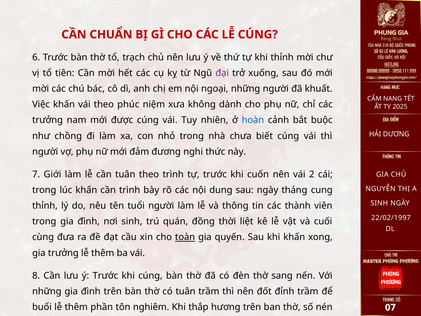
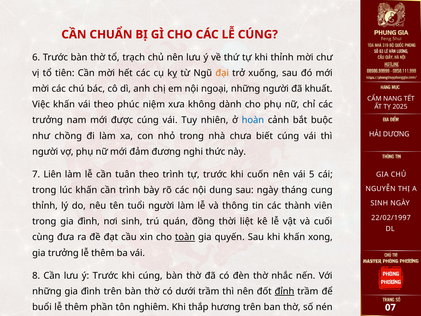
đại colour: purple -> orange (222, 73)
Giới: Giới -> Liên (53, 174)
2: 2 -> 5 (312, 174)
sang: sang -> nhắc (282, 275)
có tuân: tuân -> dưới (186, 291)
đỉnh underline: none -> present (284, 291)
